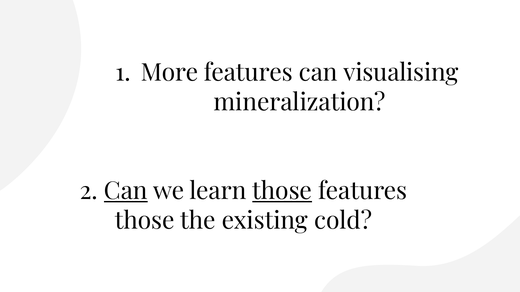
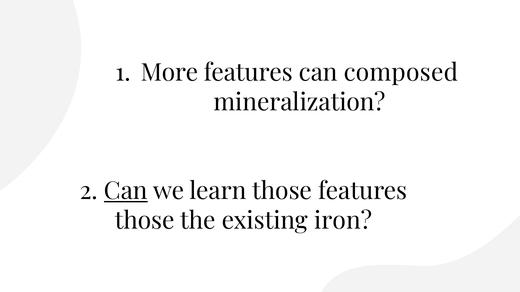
visualising: visualising -> composed (401, 73)
those underline: present -> none (282, 192)
cold: cold -> iron (343, 221)
